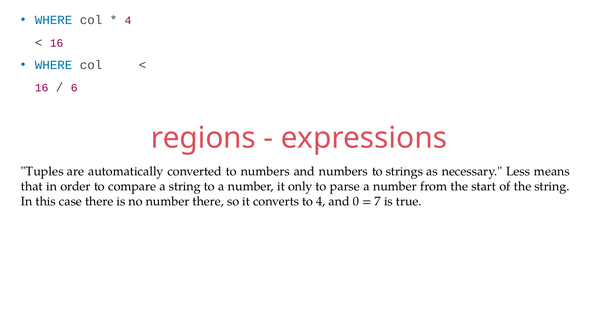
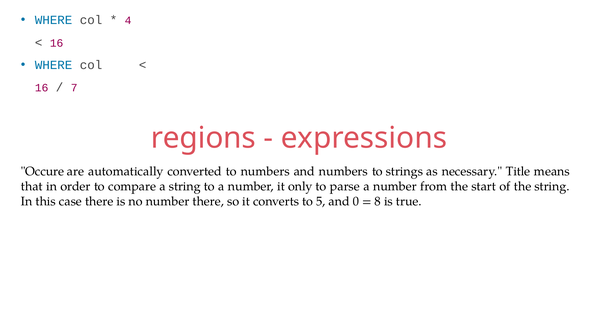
6: 6 -> 7 (74, 88)
Tuples: Tuples -> Occure (42, 172)
Less: Less -> Title (518, 172)
to 4: 4 -> 5 (321, 202)
7: 7 -> 8 (378, 202)
